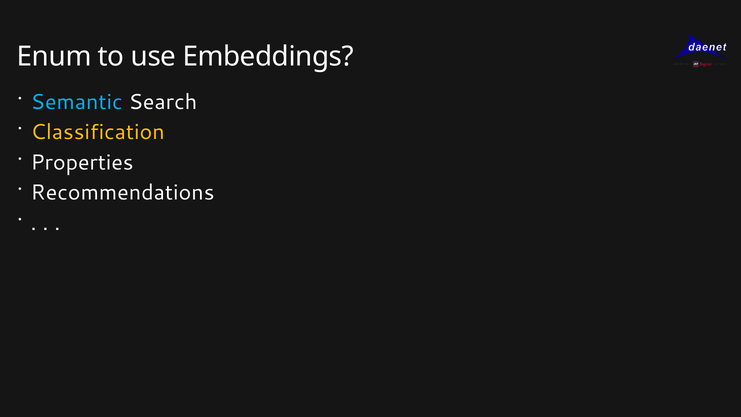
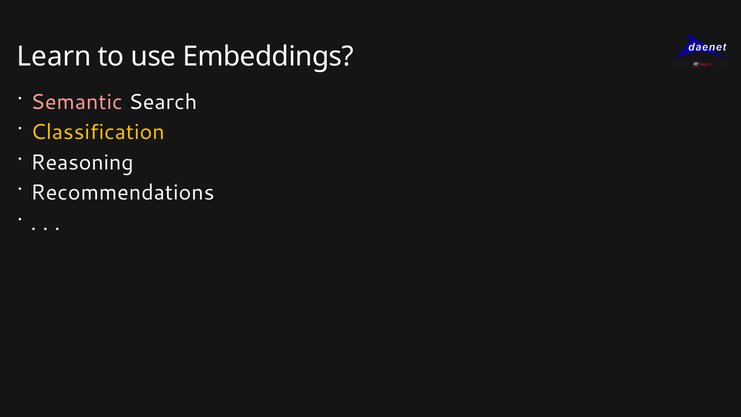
Enum: Enum -> Learn (54, 57)
Semantic colour: light blue -> pink (77, 102)
Properties: Properties -> Reasoning (82, 162)
